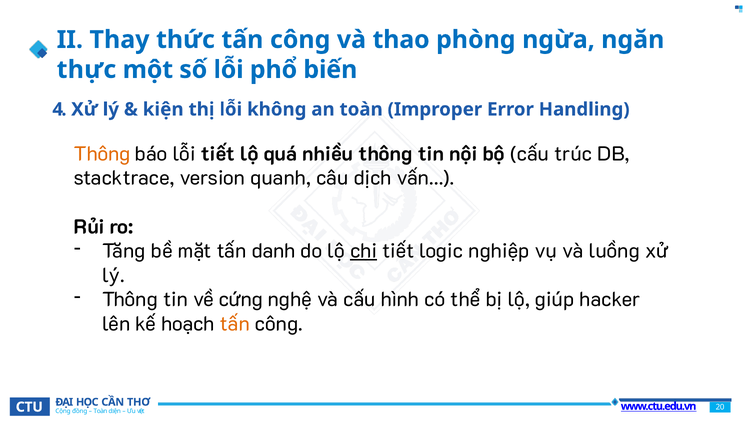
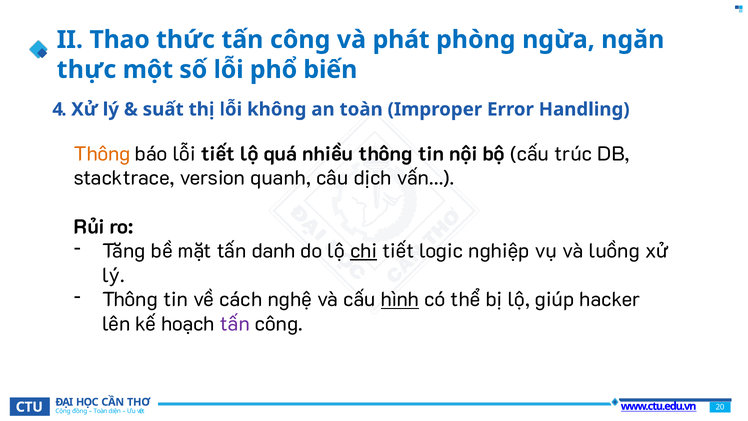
Thay: Thay -> Thao (120, 40)
thao: thao -> phát (401, 40)
kiện: kiện -> suất (163, 109)
cứng: cứng -> cách (241, 300)
hình underline: none -> present (400, 300)
tấn colour: orange -> purple (235, 324)
